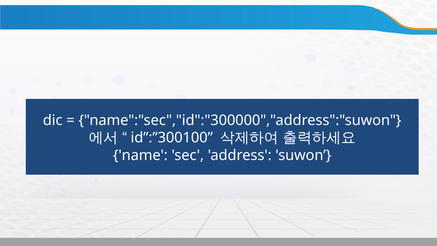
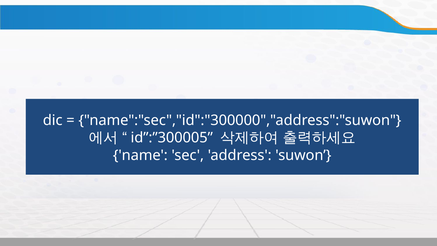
id”:”300100: id”:”300100 -> id”:”300005 (172, 138)
